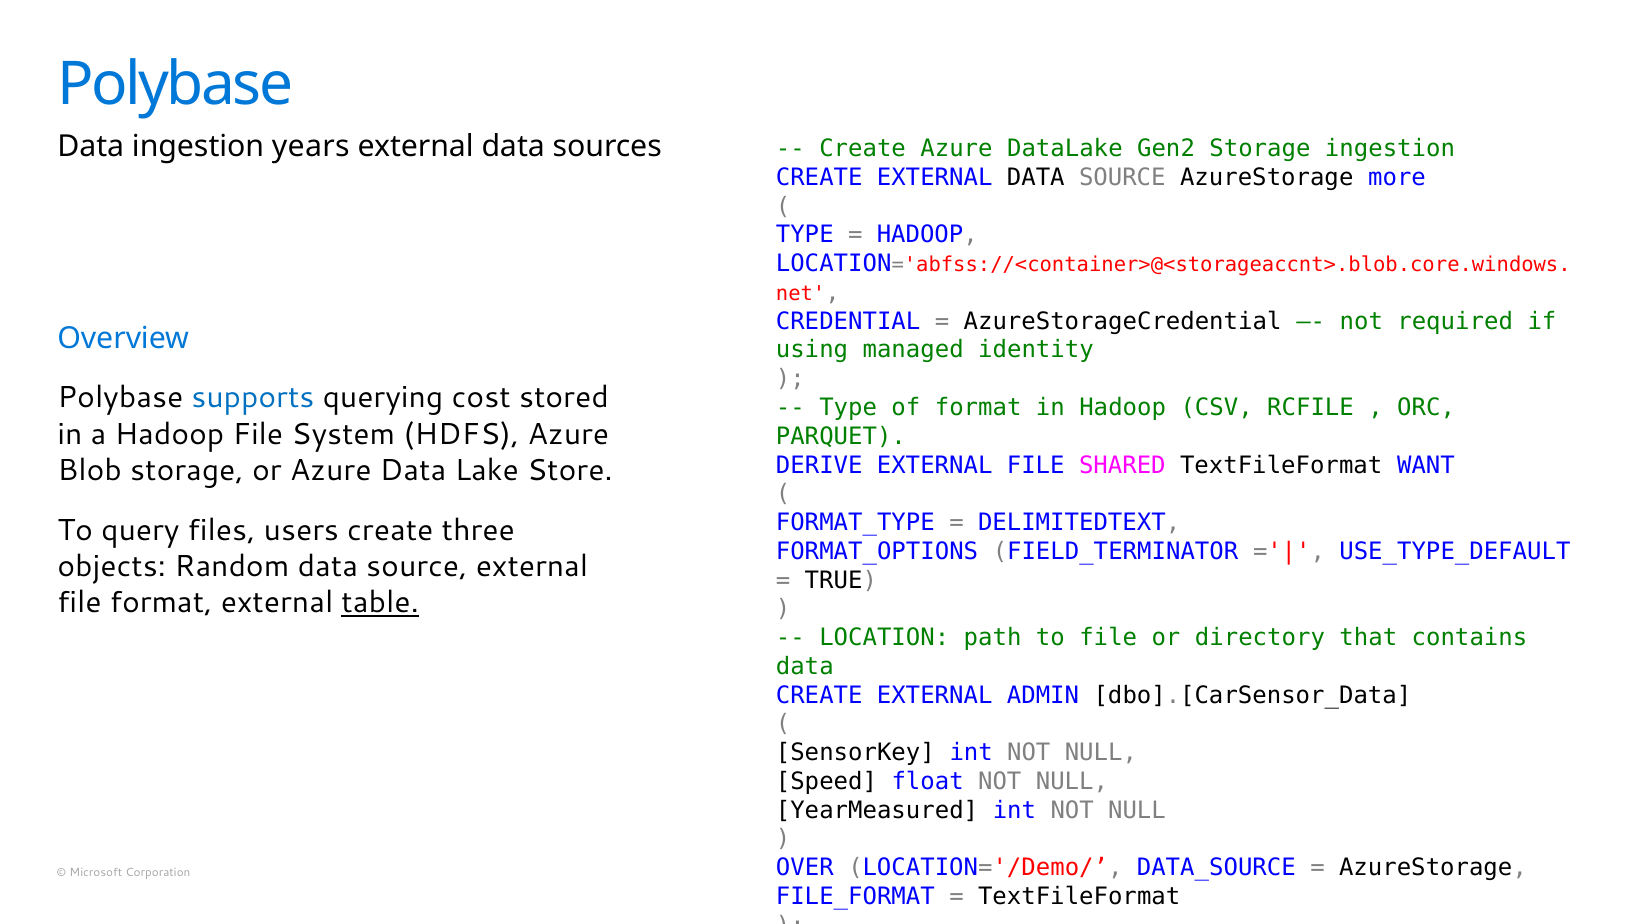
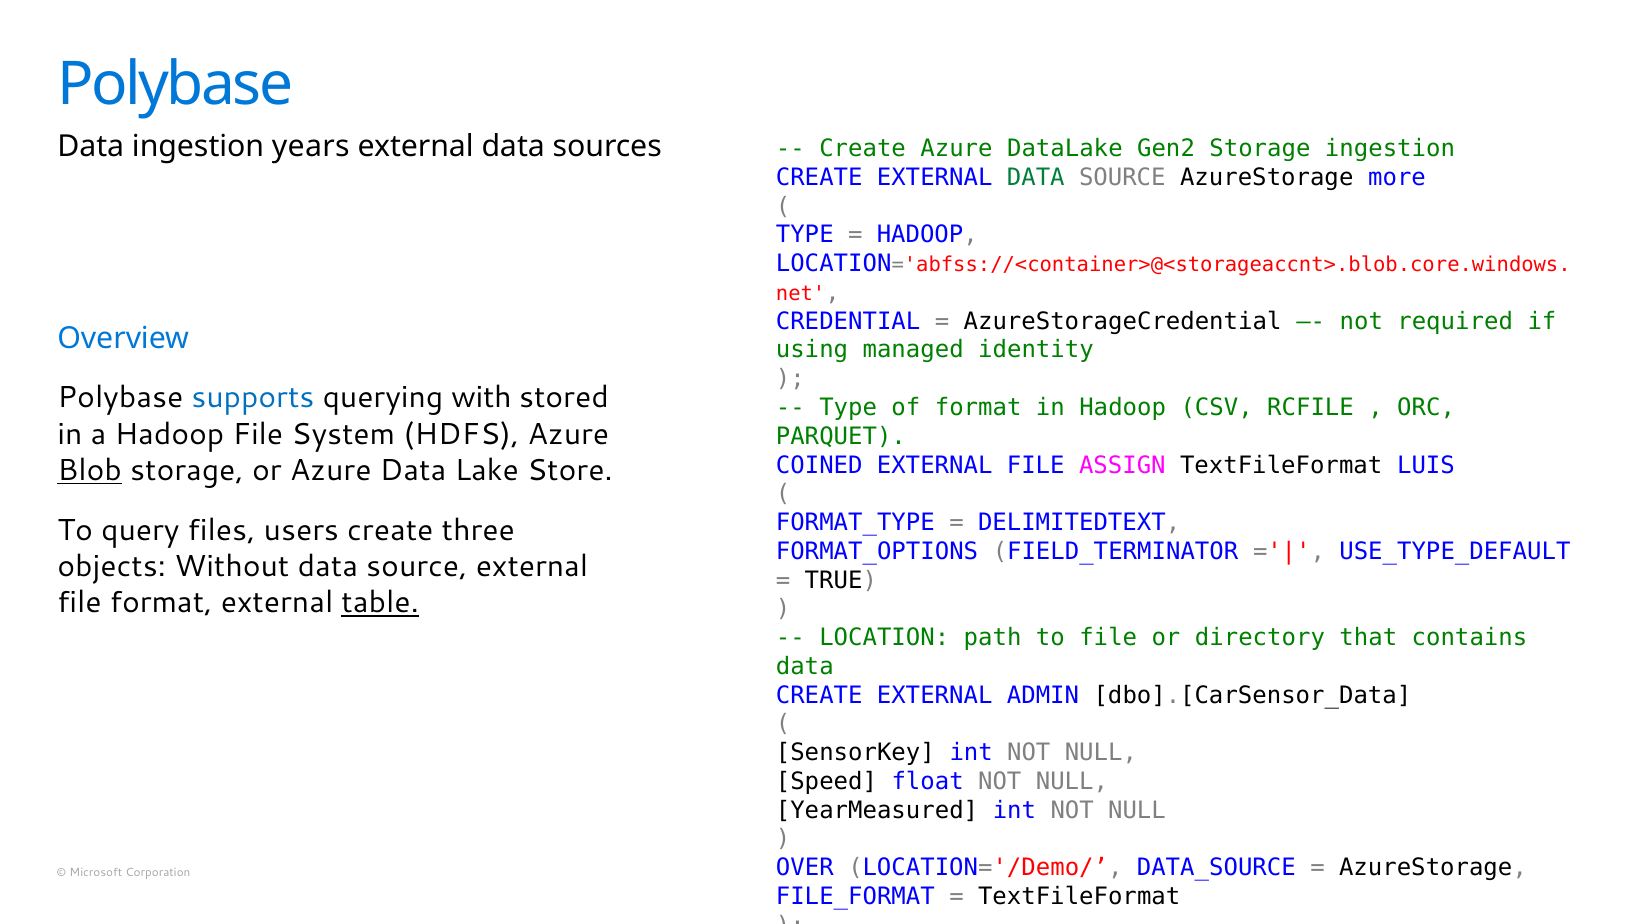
DATA colour: black -> green (1036, 178)
cost: cost -> with (481, 398)
DERIVE: DERIVE -> COINED (819, 465)
SHARED: SHARED -> ASSIGN (1122, 465)
WANT: WANT -> LUIS (1426, 465)
Blob underline: none -> present (90, 470)
Random: Random -> Without (232, 567)
